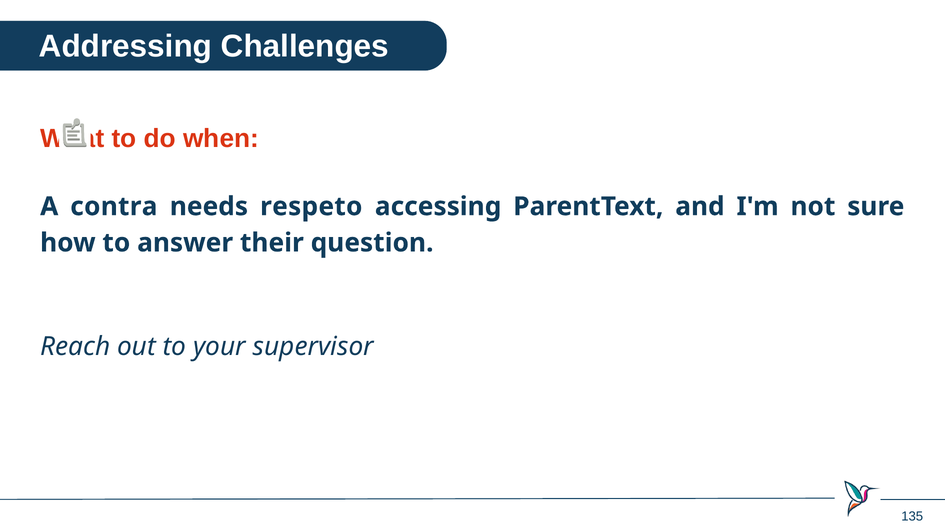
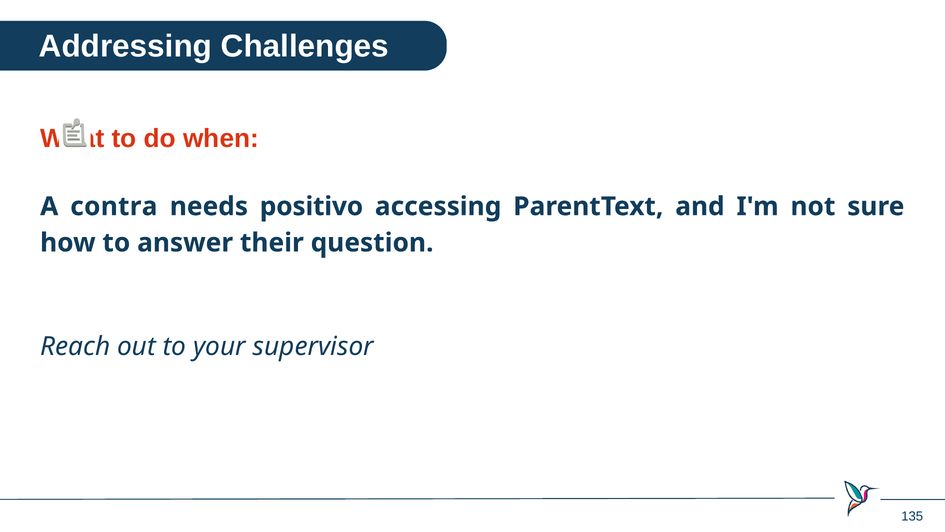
respeto: respeto -> positivo (312, 206)
